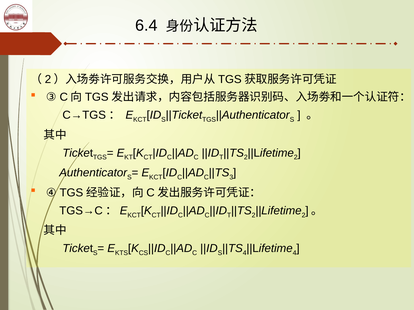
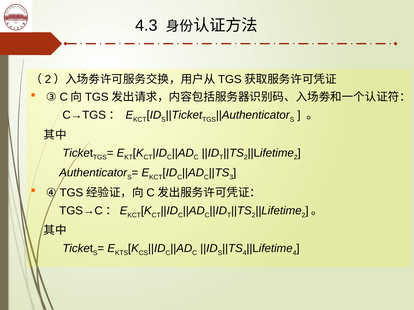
6.4: 6.4 -> 4.3 (146, 25)
